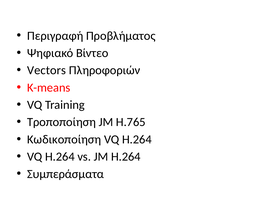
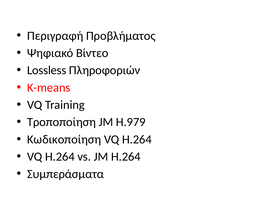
Vectors: Vectors -> Lossless (47, 70)
H.765: H.765 -> H.979 (131, 122)
